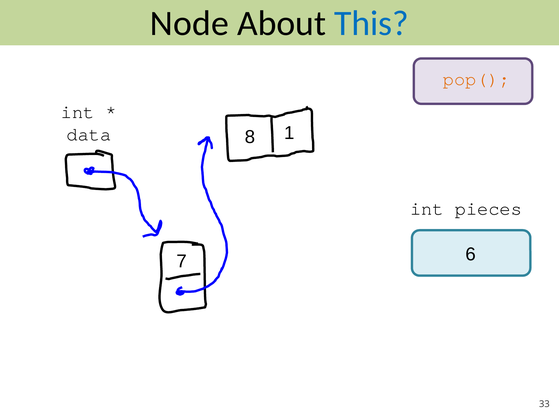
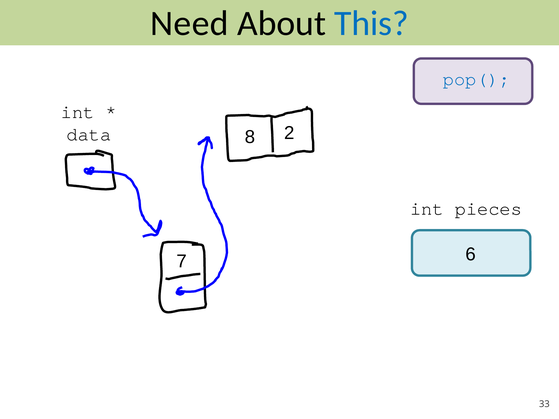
Node: Node -> Need (189, 23)
pop( colour: orange -> blue (476, 79)
1: 1 -> 2 (289, 133)
